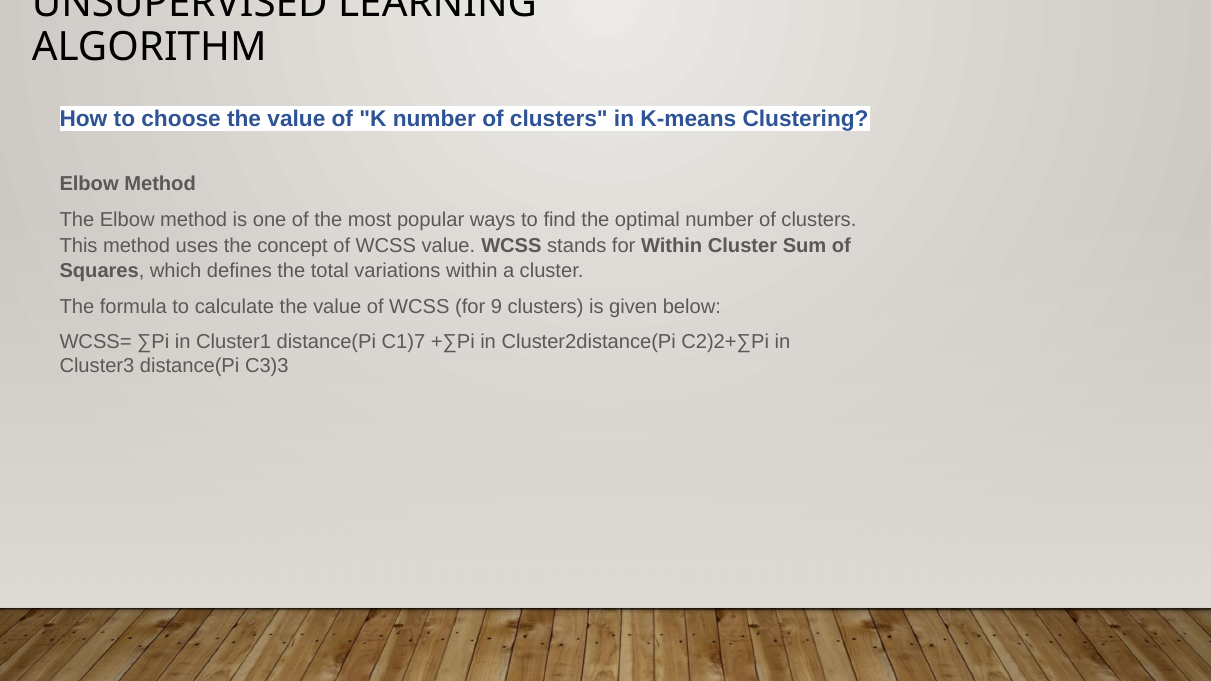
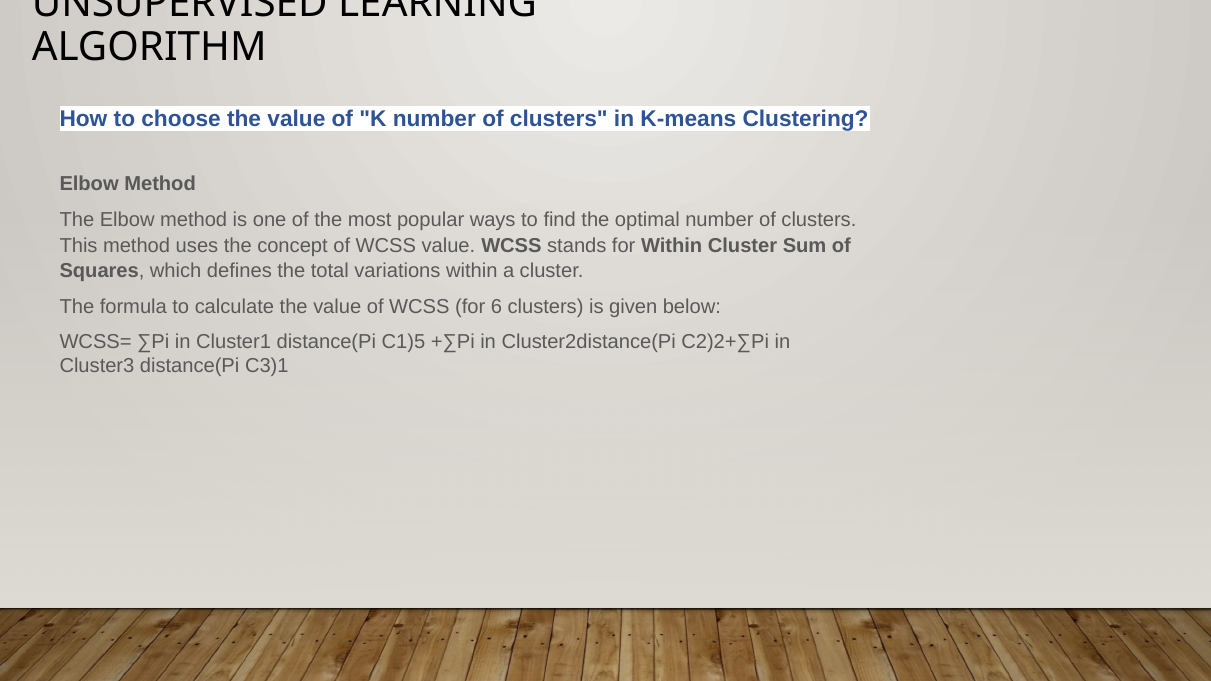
9: 9 -> 6 (496, 307)
C1)7: C1)7 -> C1)5 (403, 342)
C3)3: C3)3 -> C3)1 (267, 366)
